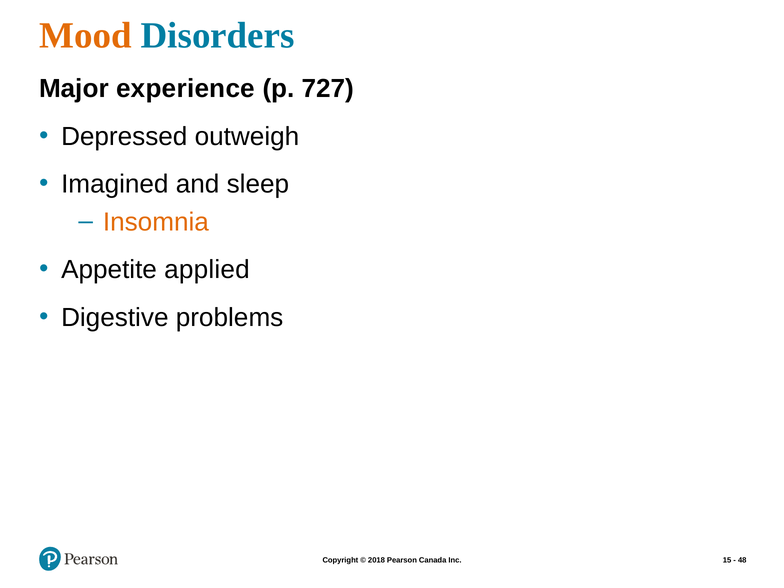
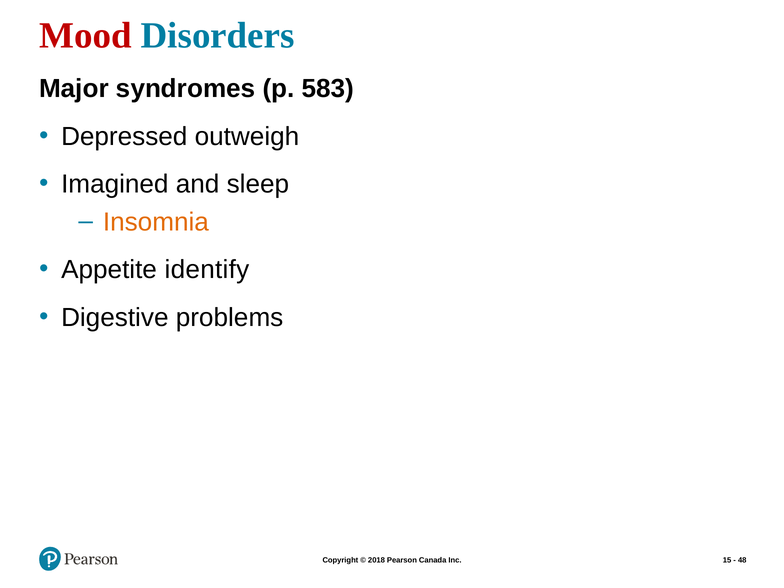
Mood colour: orange -> red (85, 35)
experience: experience -> syndromes (186, 89)
727: 727 -> 583 (328, 89)
applied: applied -> identify (207, 270)
